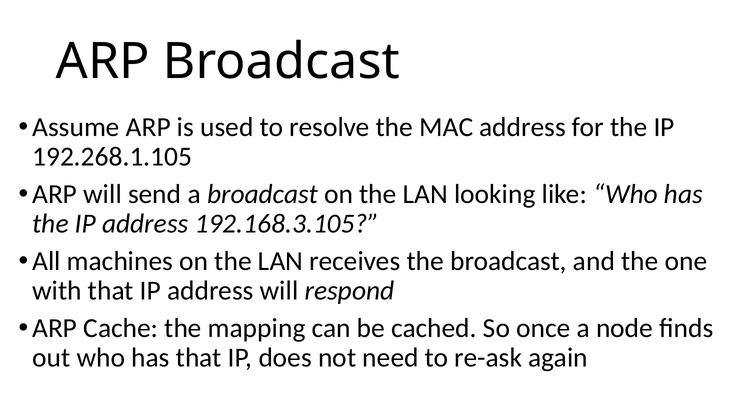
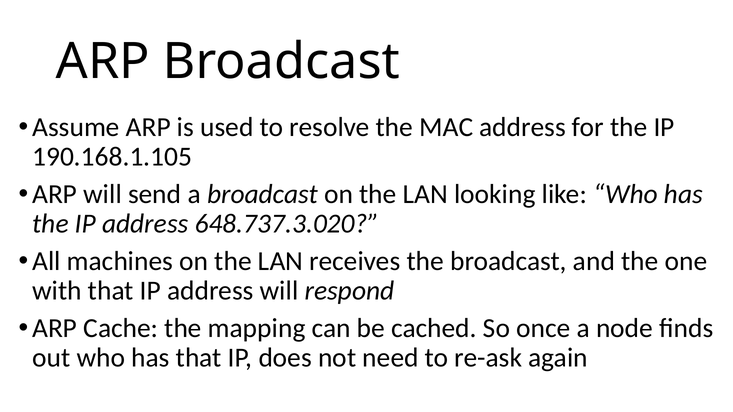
192.268.1.105: 192.268.1.105 -> 190.168.1.105 (112, 157)
192.168.3.105: 192.168.3.105 -> 648.737.3.020 (287, 224)
